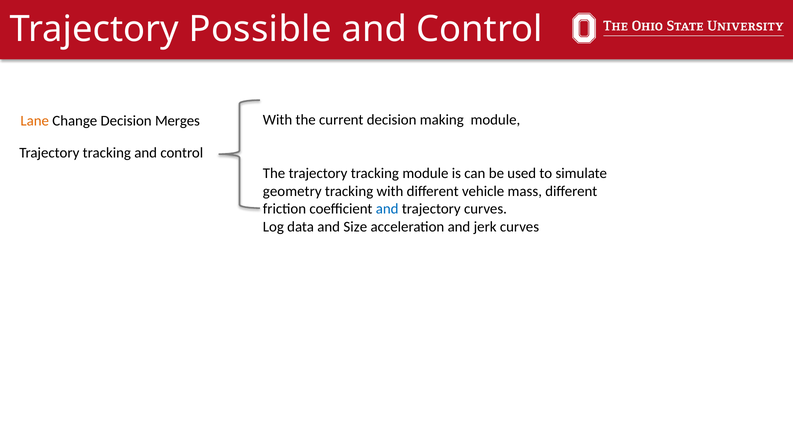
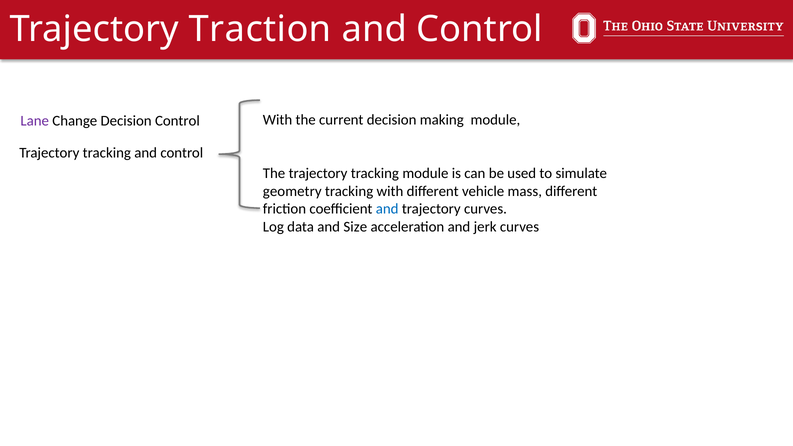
Possible: Possible -> Traction (260, 29)
Lane colour: orange -> purple (35, 121)
Decision Merges: Merges -> Control (177, 121)
